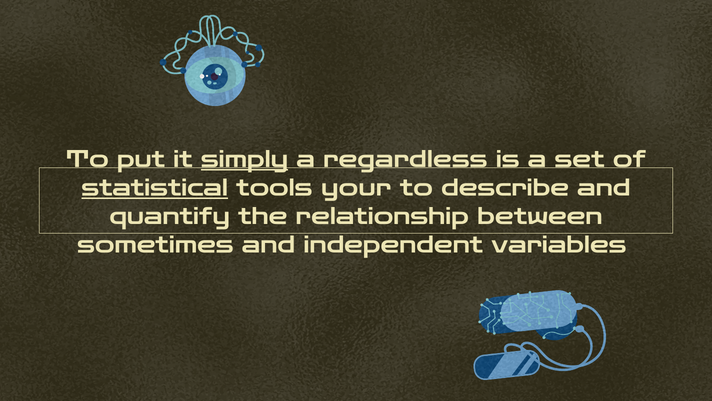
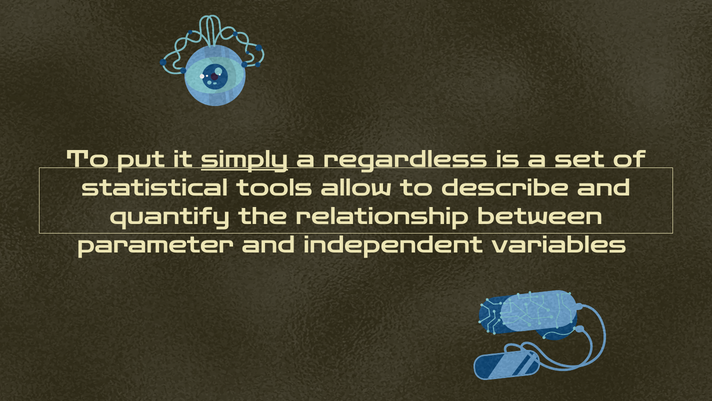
statistical underline: present -> none (155, 188)
your: your -> allow (356, 188)
sometimes: sometimes -> parameter (155, 245)
